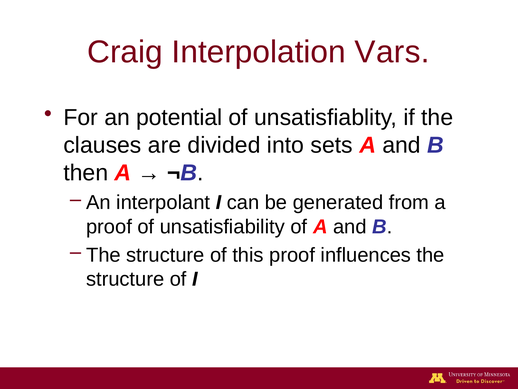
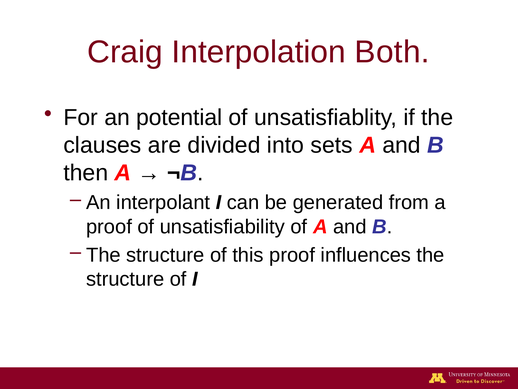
Vars: Vars -> Both (392, 52)
